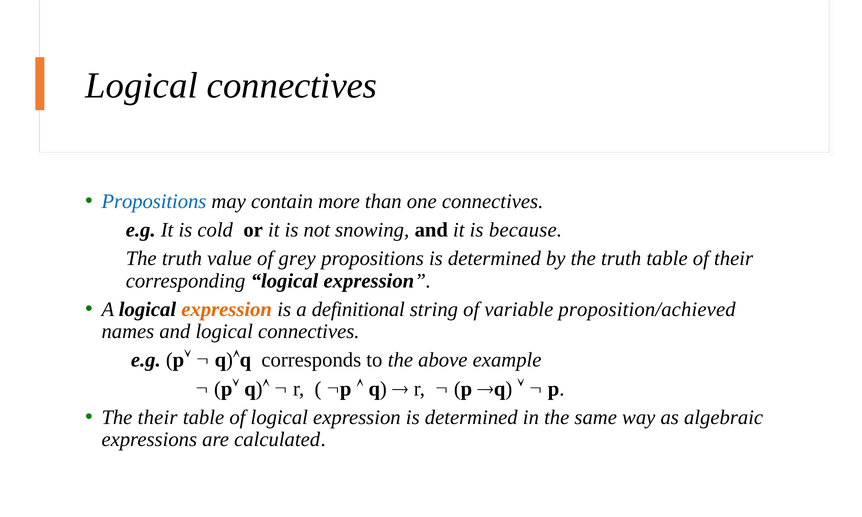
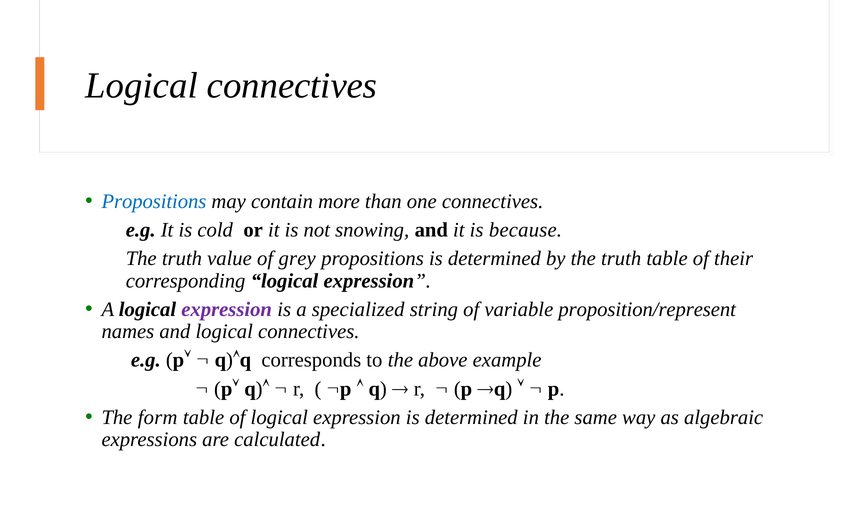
expression colour: orange -> purple (227, 309)
definitional: definitional -> specialized (358, 309)
proposition/achieved: proposition/achieved -> proposition/represent (647, 309)
The their: their -> form (158, 417)
